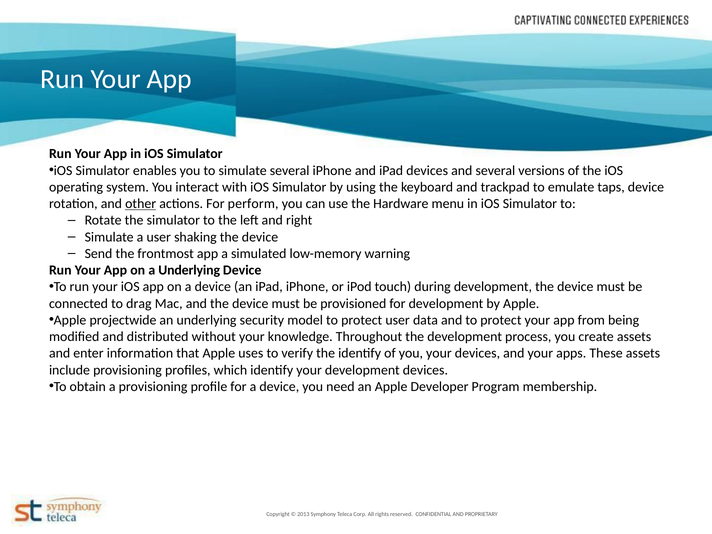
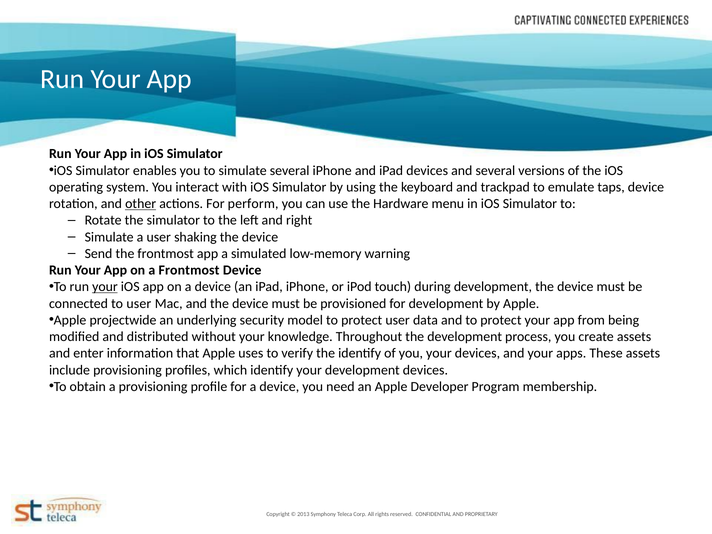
a Underlying: Underlying -> Frontmost (189, 270)
your underline: none -> present (105, 287)
to drag: drag -> user (139, 303)
